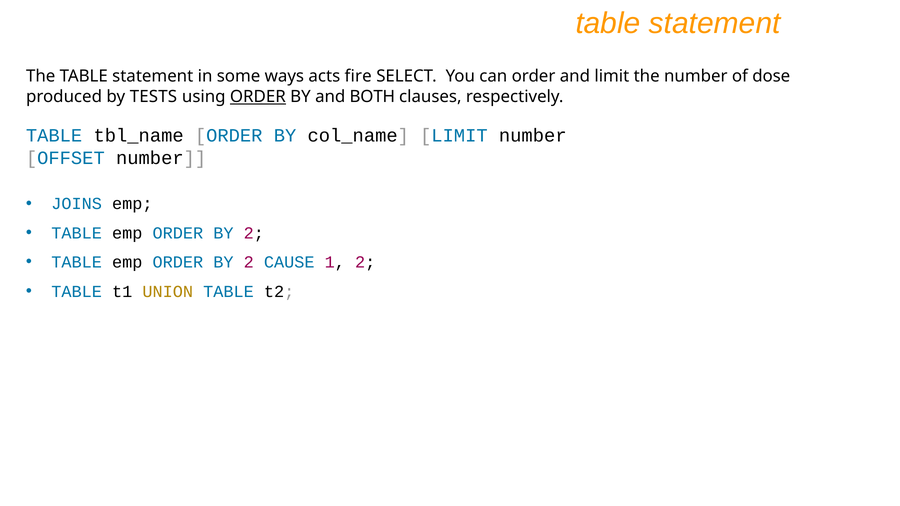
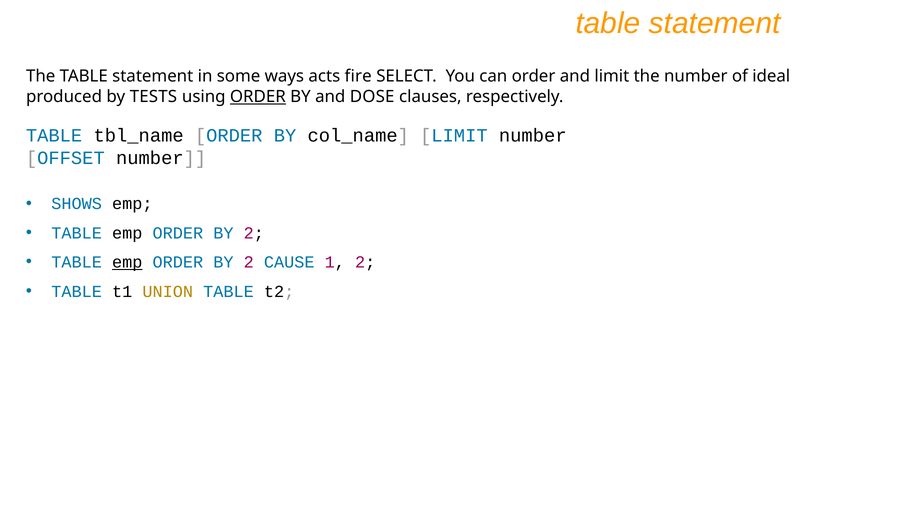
dose: dose -> ideal (771, 76)
BOTH: BOTH -> DOSE (372, 97)
JOINS: JOINS -> SHOWS (77, 204)
emp underline: none -> present (127, 262)
